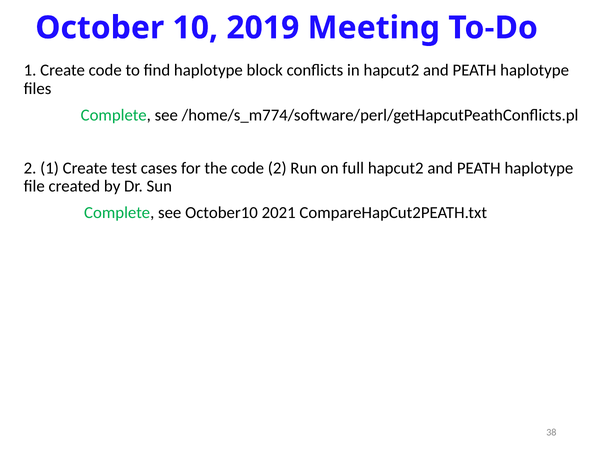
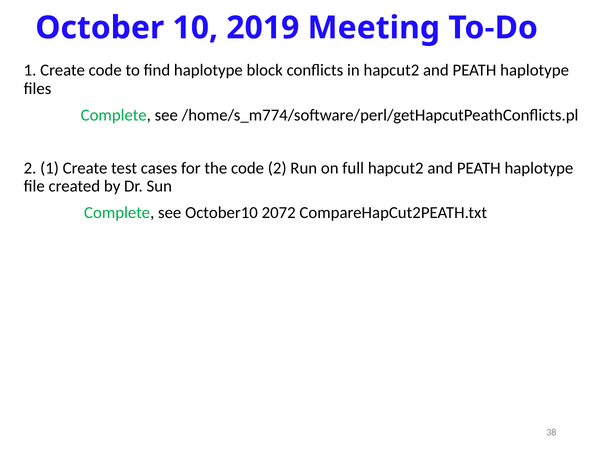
2021: 2021 -> 2072 (279, 213)
